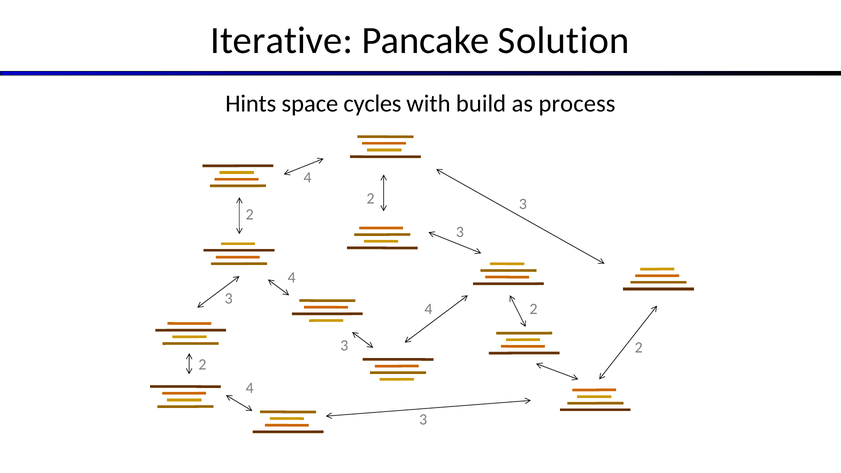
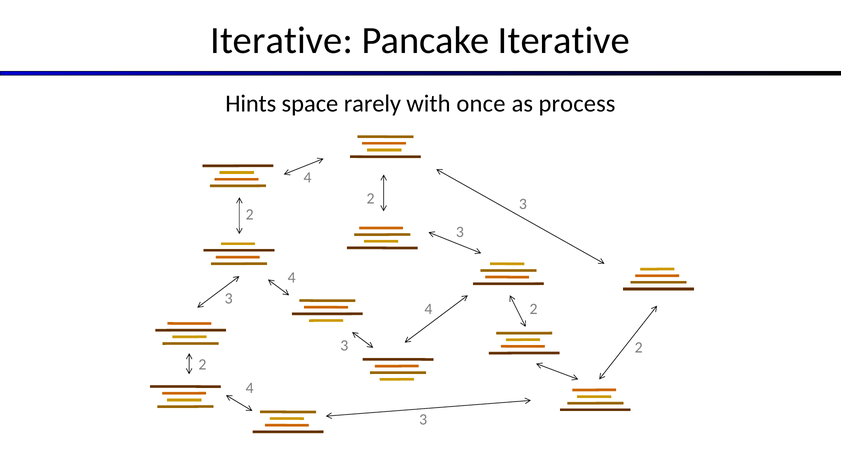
Pancake Solution: Solution -> Iterative (564, 40)
cycles: cycles -> rarely (372, 104)
build: build -> once (481, 104)
